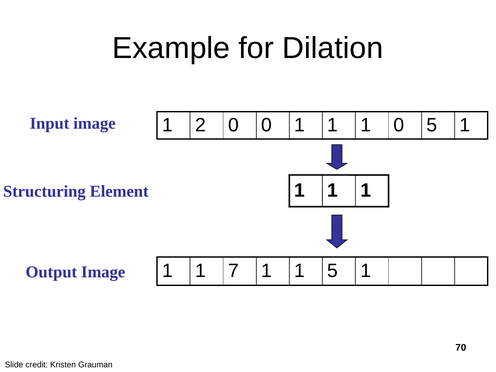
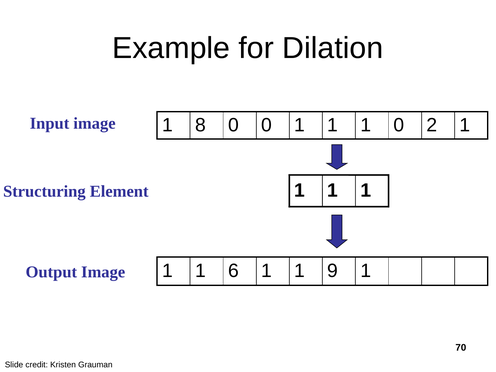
2: 2 -> 8 (200, 125)
0 5: 5 -> 2 (432, 125)
7: 7 -> 6 (234, 271)
1 5: 5 -> 9 (333, 271)
